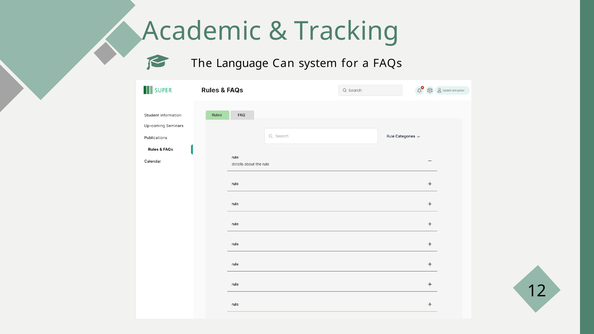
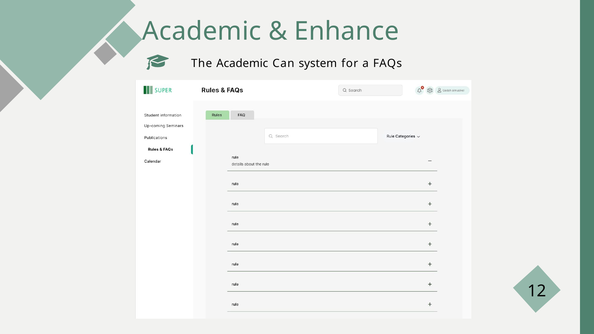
Tracking: Tracking -> Enhance (347, 31)
The Language: Language -> Academic (242, 64)
